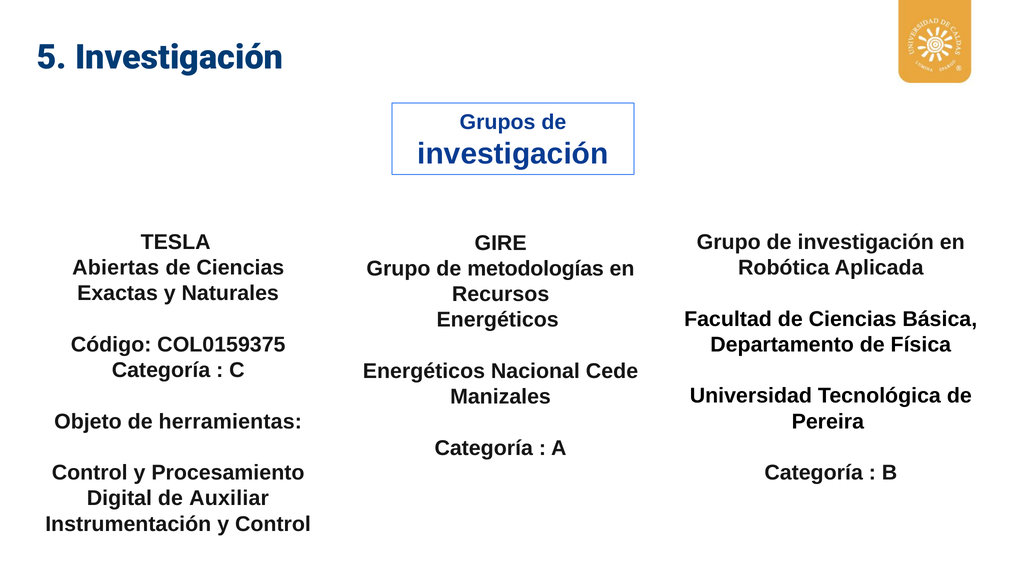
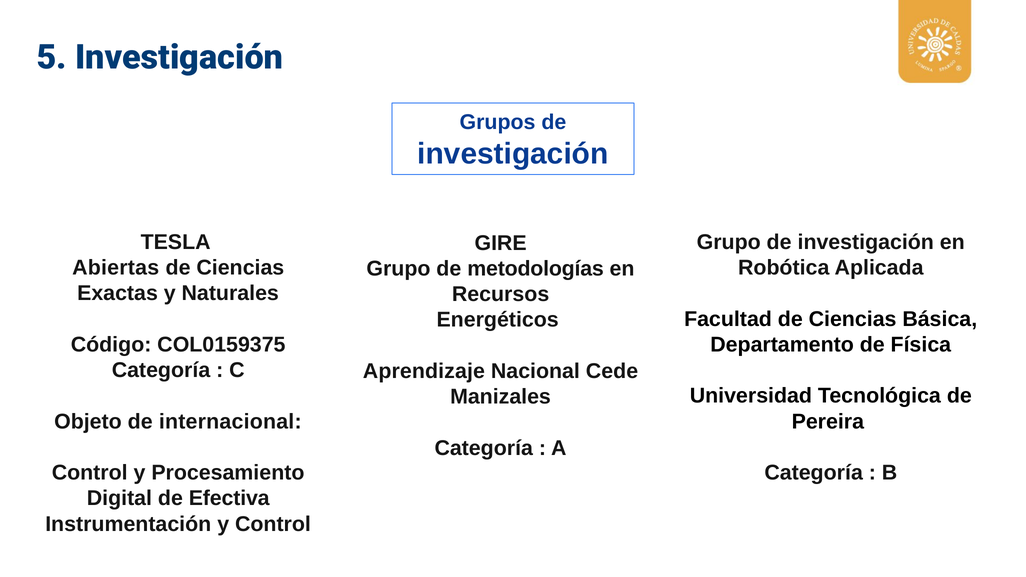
Energéticos: Energéticos -> Aprendizaje (424, 371)
herramientas: herramientas -> internacional (230, 422)
Auxiliar: Auxiliar -> Efectiva (229, 499)
